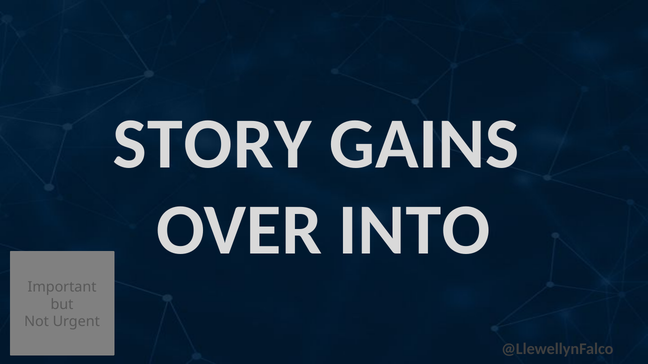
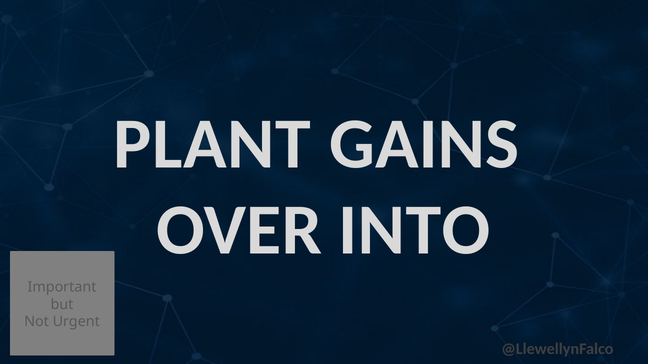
STORY: STORY -> PLANT (212, 144)
